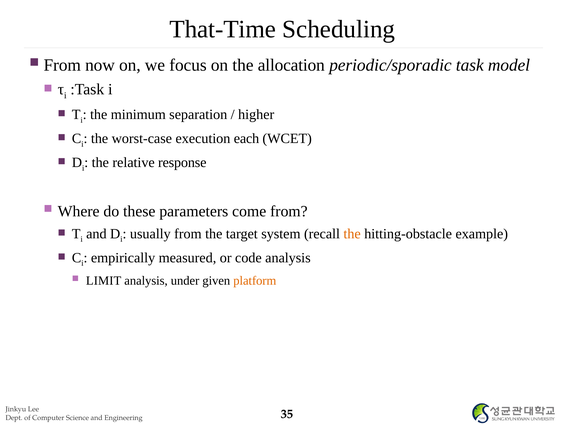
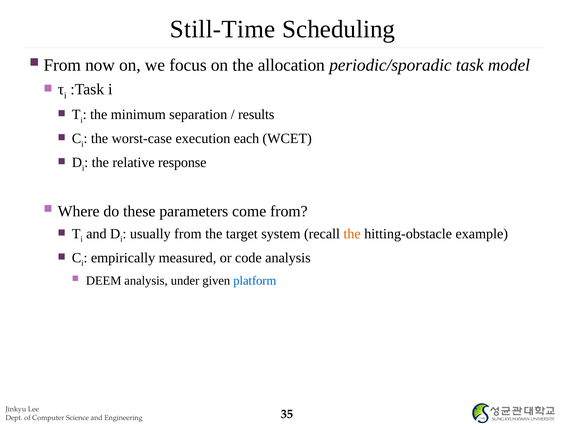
That-Time: That-Time -> Still-Time (223, 29)
higher: higher -> results (256, 115)
LIMIT: LIMIT -> DEEM (104, 280)
platform colour: orange -> blue (255, 280)
